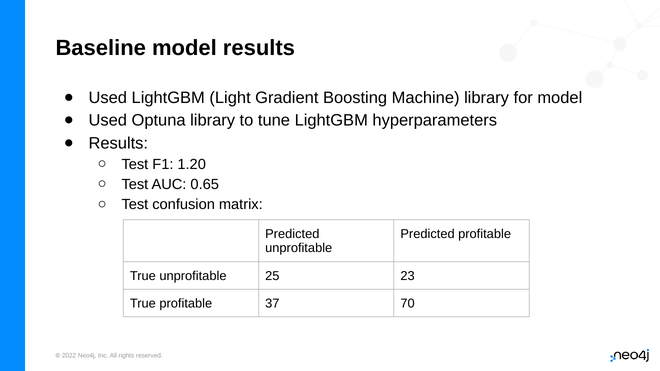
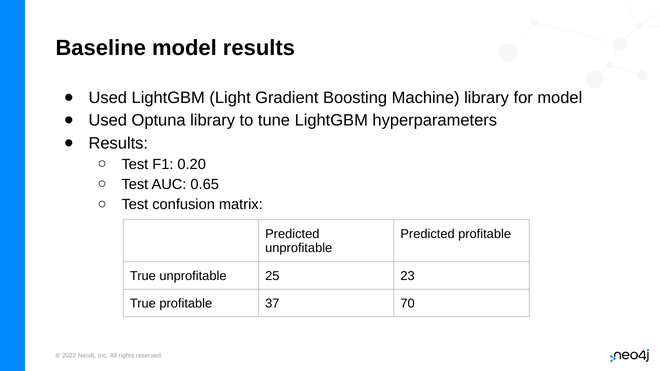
1.20: 1.20 -> 0.20 (192, 164)
